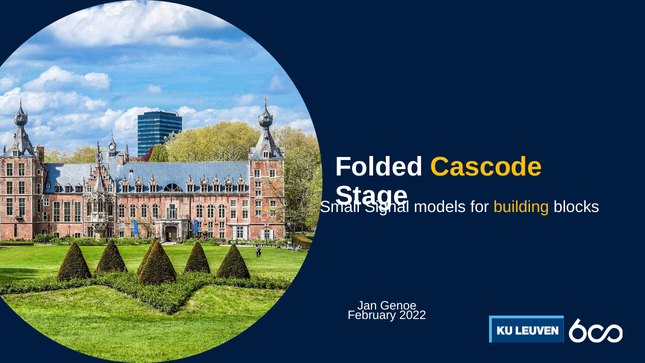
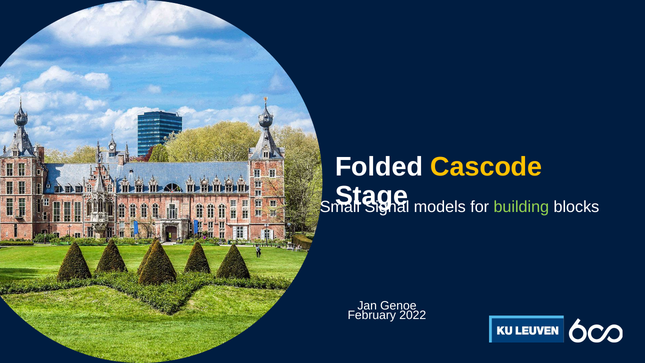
building colour: yellow -> light green (521, 207)
